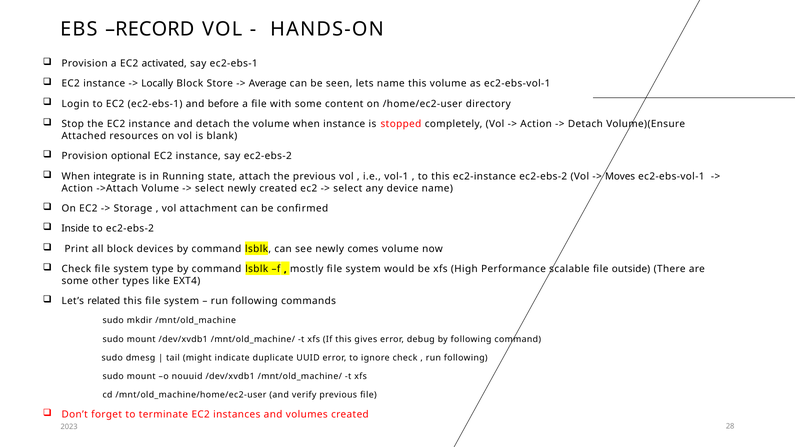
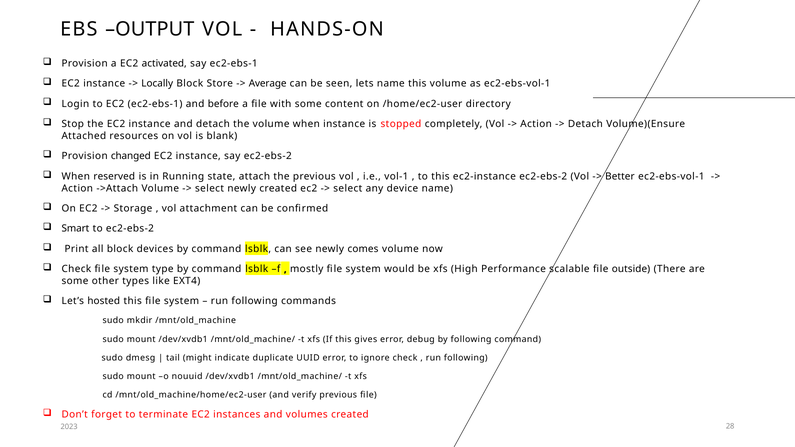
RECORD: RECORD -> OUTPUT (150, 29)
optional: optional -> changed (131, 156)
integrate: integrate -> reserved (114, 176)
Moves: Moves -> Better (620, 176)
Inside: Inside -> Smart (75, 229)
related: related -> hosted (104, 301)
